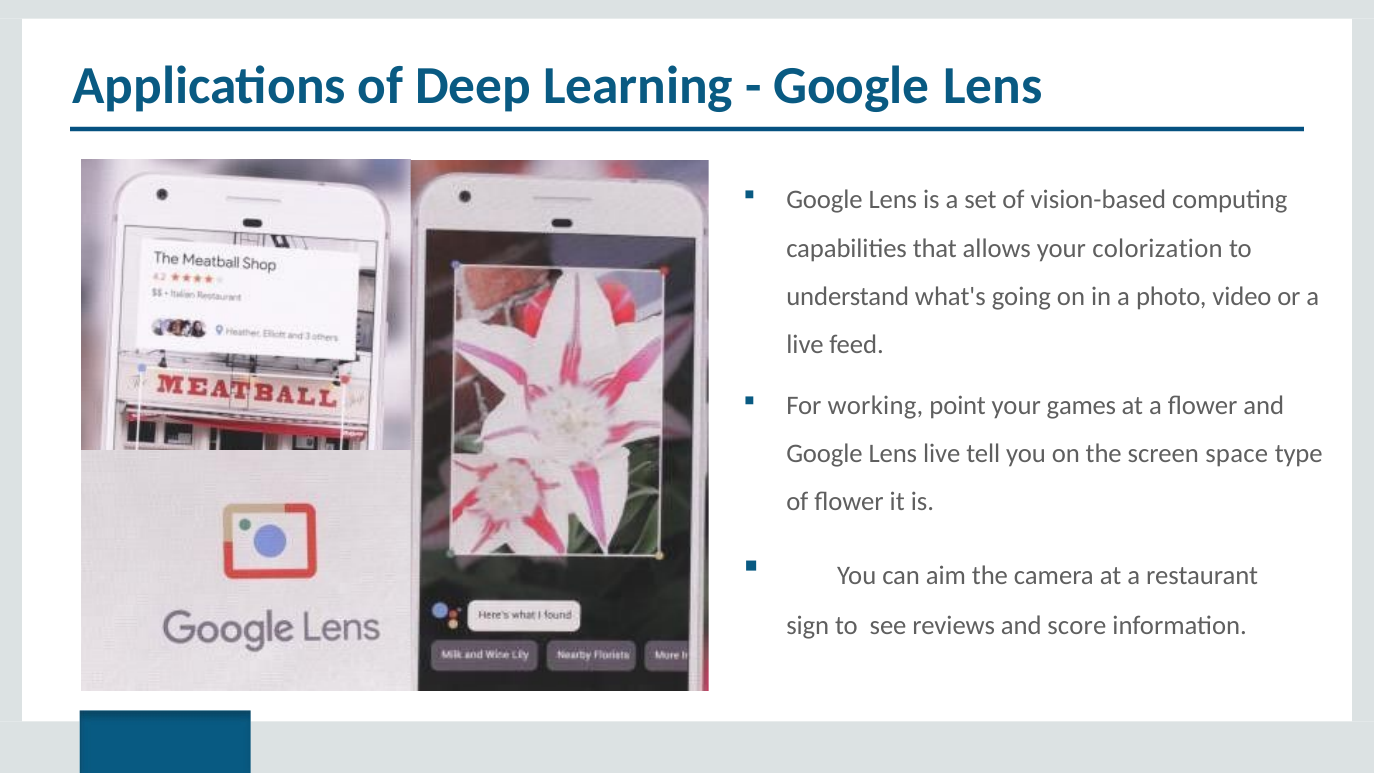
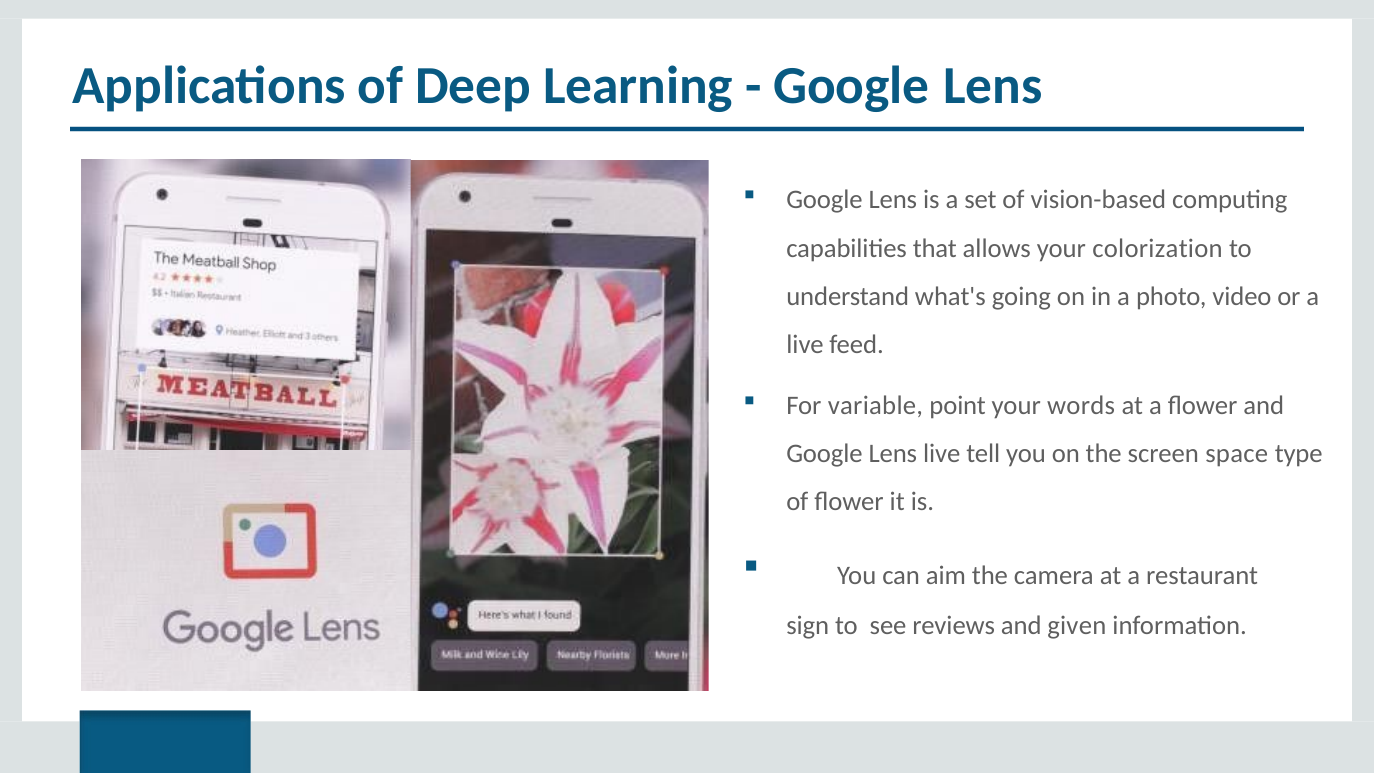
working: working -> variable (875, 406)
games: games -> words (1081, 406)
score: score -> given (1077, 625)
